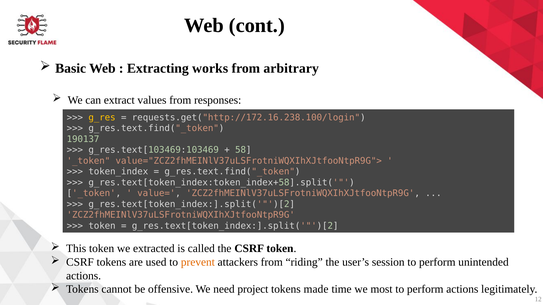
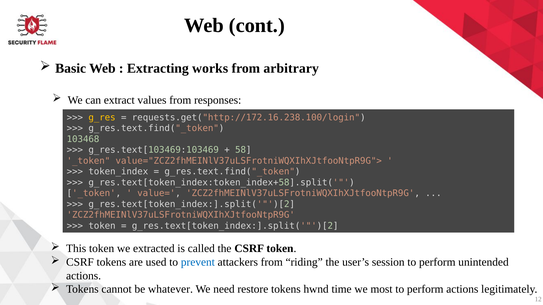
190137: 190137 -> 103468 (83, 139)
prevent colour: orange -> blue (198, 262)
offensive: offensive -> whatever (170, 290)
project: project -> restore (253, 290)
made: made -> hwnd (316, 290)
